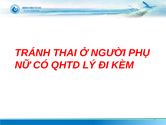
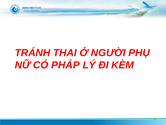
QHTD: QHTD -> PHÁP (65, 65)
